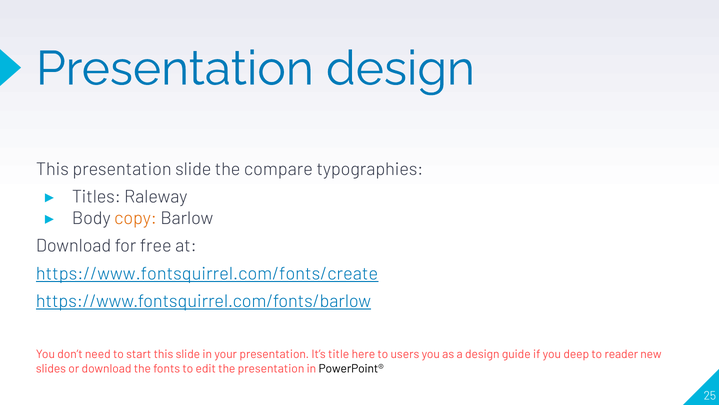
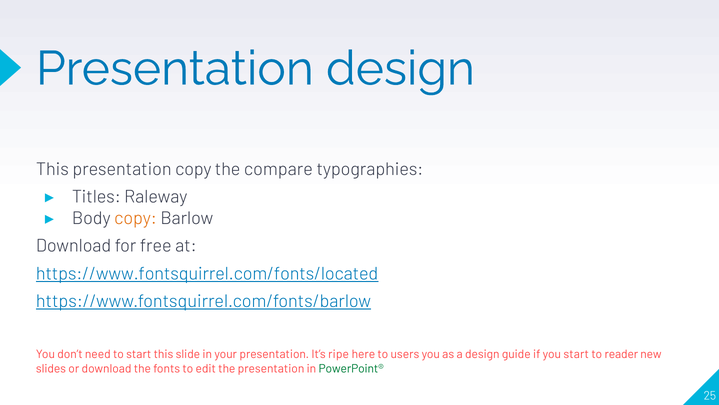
presentation slide: slide -> copy (193, 169)
https://www.fontsquirrel.com/fonts/create: https://www.fontsquirrel.com/fonts/create -> https://www.fontsquirrel.com/fonts/located (207, 273)
title: title -> ripe (339, 354)
you deep: deep -> start (576, 354)
PowerPoint® colour: black -> green (351, 368)
